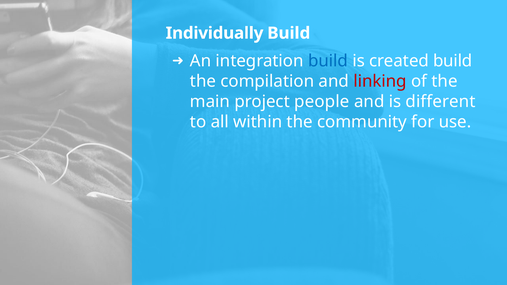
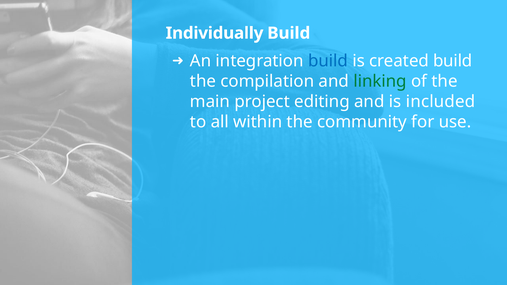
linking colour: red -> green (380, 81)
people: people -> editing (322, 102)
different: different -> included (441, 102)
